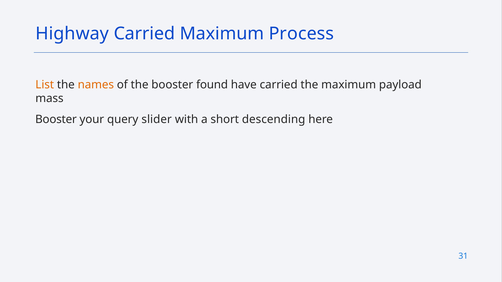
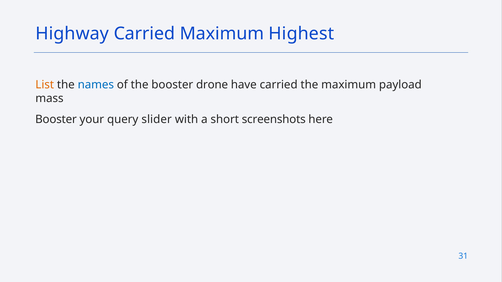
Process: Process -> Highest (301, 34)
names colour: orange -> blue (96, 85)
found: found -> drone (212, 85)
descending: descending -> screenshots (274, 120)
